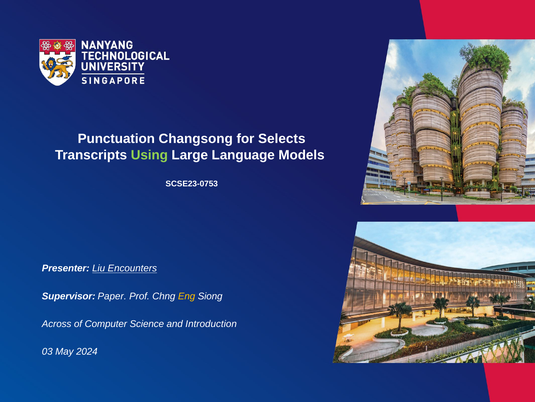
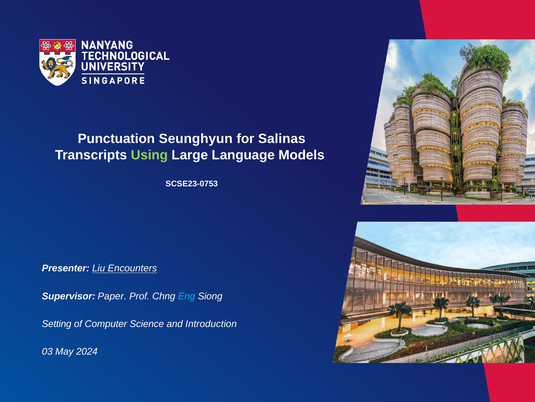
Changsong: Changsong -> Seunghyun (196, 139)
Selects: Selects -> Salinas (282, 139)
Eng colour: yellow -> light blue (187, 296)
Across: Across -> Setting (57, 323)
